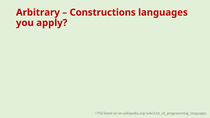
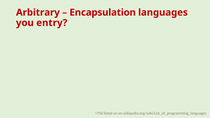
Constructions: Constructions -> Encapsulation (103, 12)
apply: apply -> entry (52, 23)
